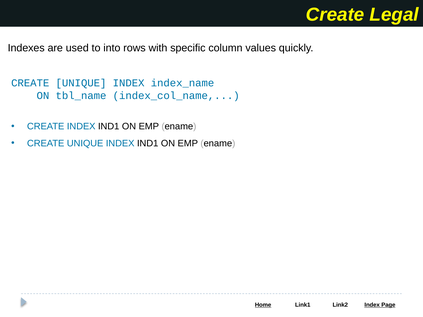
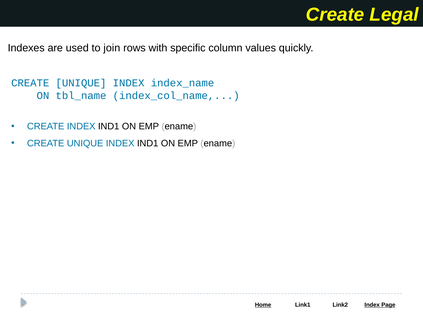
into: into -> join (112, 48)
